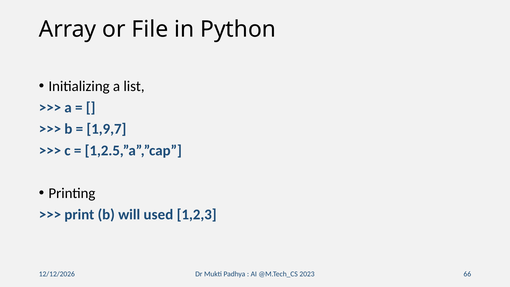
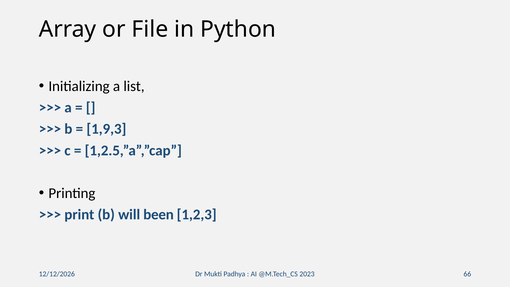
1,9,7: 1,9,7 -> 1,9,3 (106, 129)
used: used -> been (159, 215)
